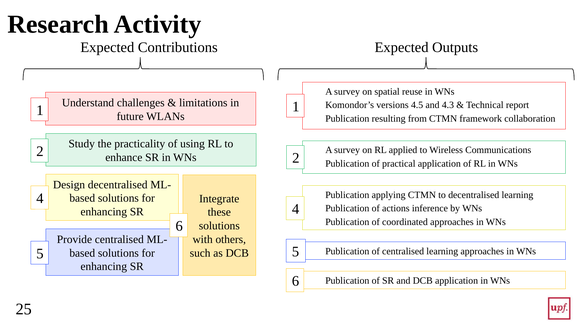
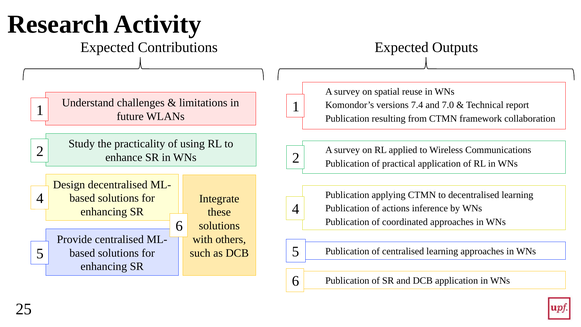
4.5: 4.5 -> 7.4 (417, 105)
4.3: 4.3 -> 7.0 (448, 105)
